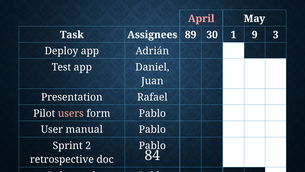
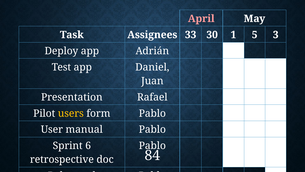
89: 89 -> 33 (191, 35)
9: 9 -> 5 (255, 35)
users colour: pink -> yellow (71, 113)
2: 2 -> 6 (88, 145)
